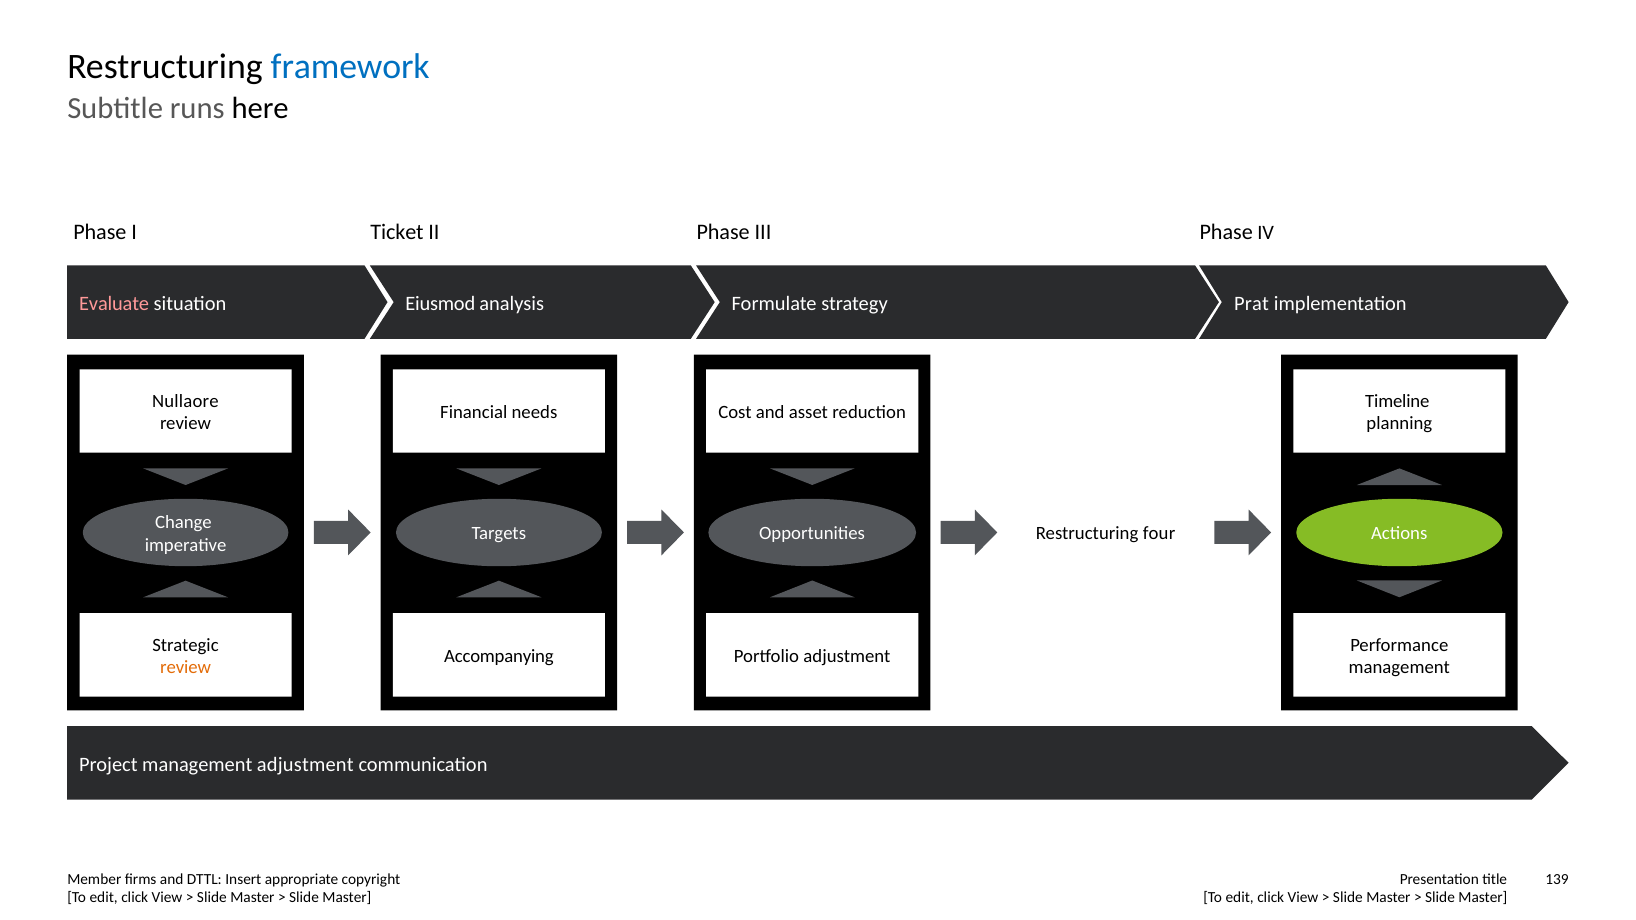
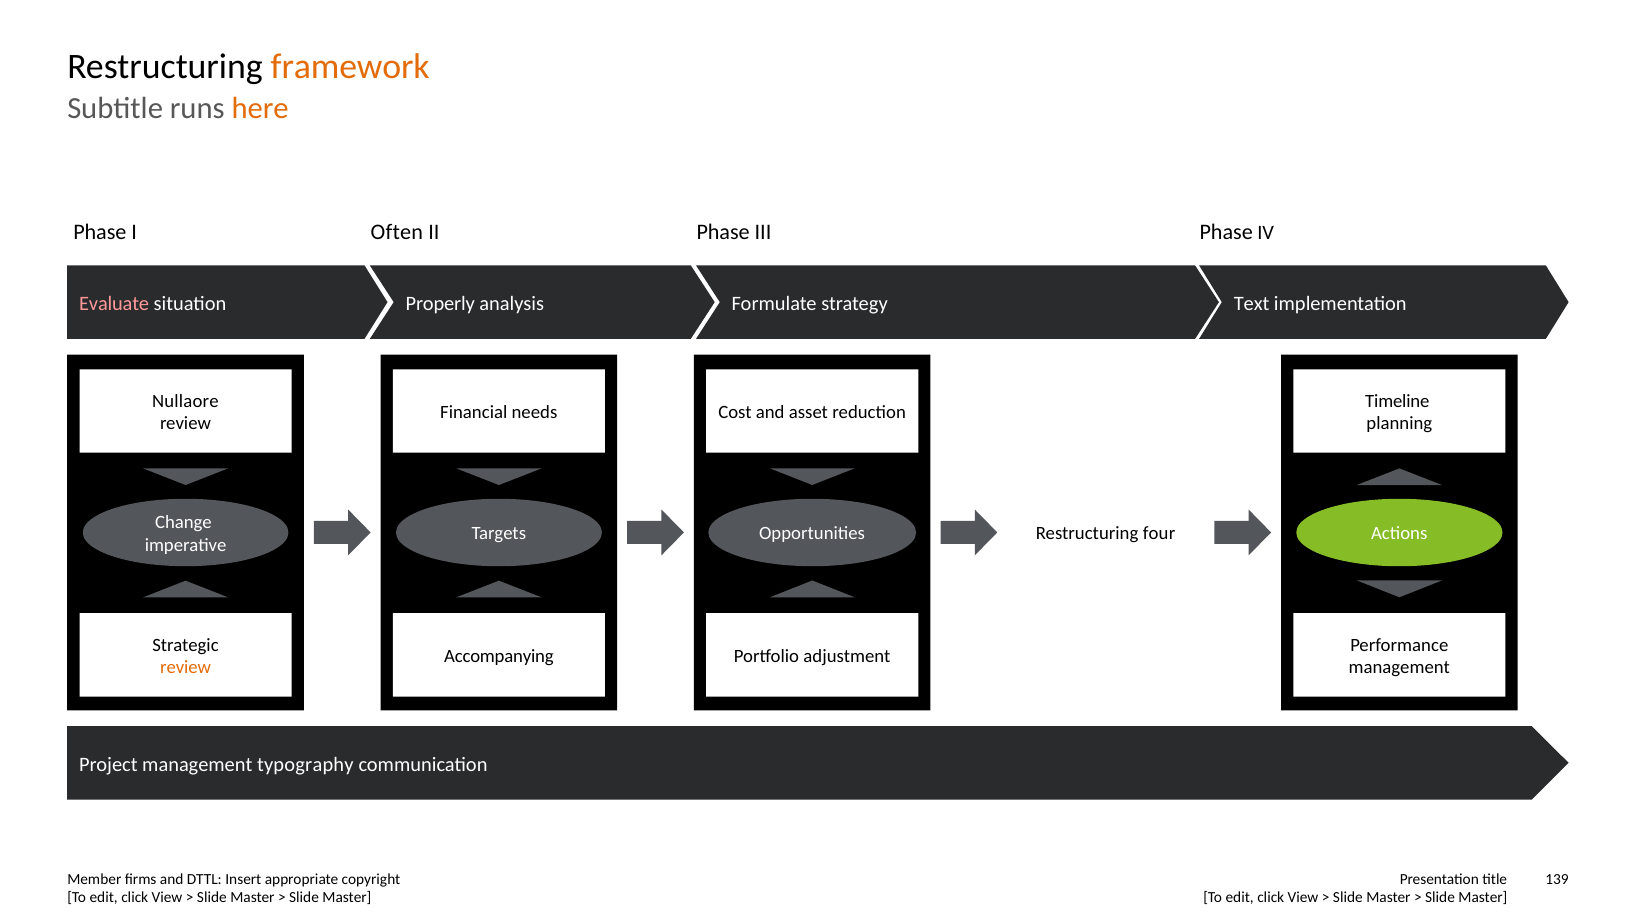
framework colour: blue -> orange (350, 67)
here colour: black -> orange (260, 108)
Ticket: Ticket -> Often (397, 232)
Eiusmod: Eiusmod -> Properly (440, 304)
Prat: Prat -> Text (1252, 304)
management adjustment: adjustment -> typography (305, 764)
